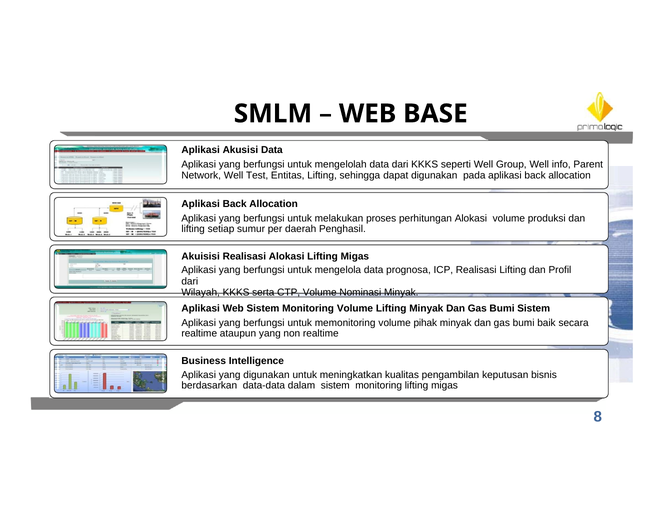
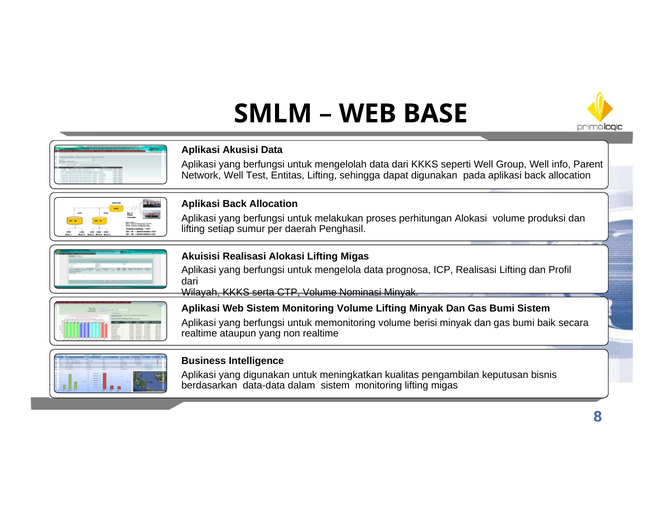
pihak: pihak -> berisi (425, 323)
